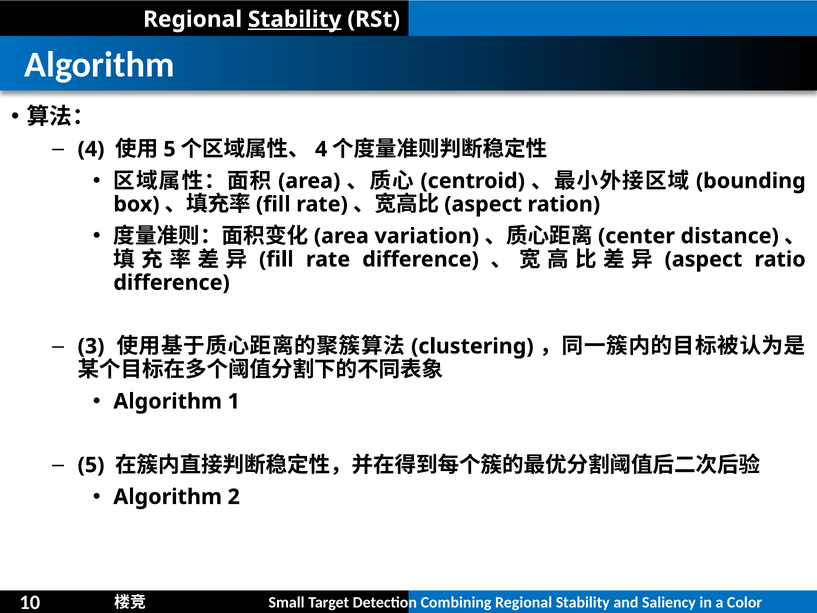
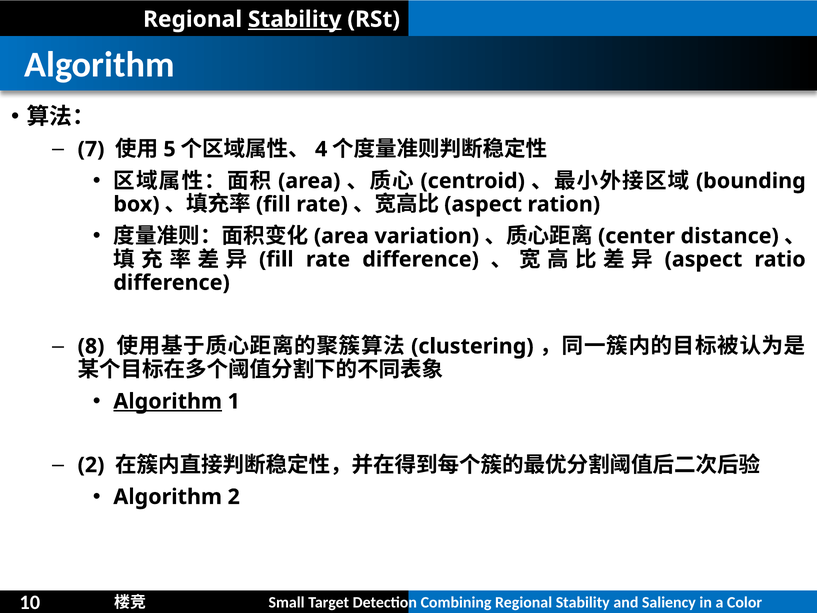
4: 4 -> 7 (91, 149)
3: 3 -> 8 (91, 346)
Algorithm underline: none -> present (168, 401)
5: 5 -> 2 (91, 465)
